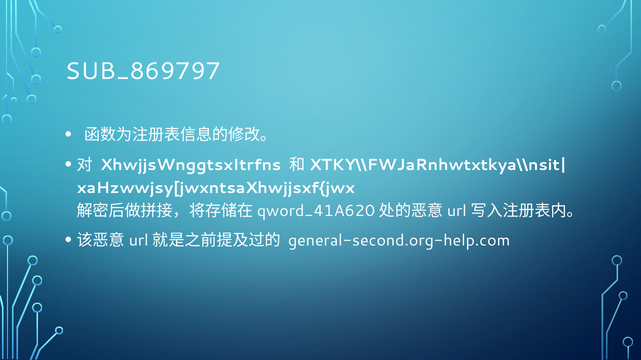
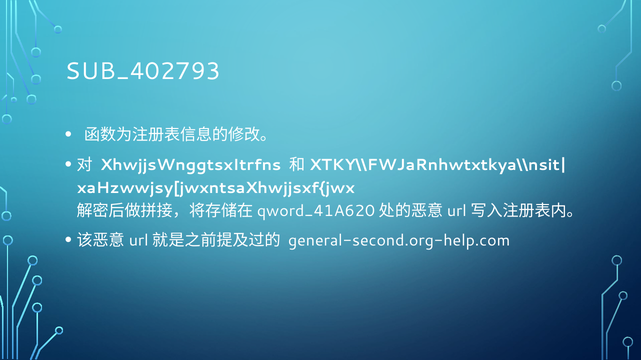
SUB_869797: SUB_869797 -> SUB_402793 (143, 71)
